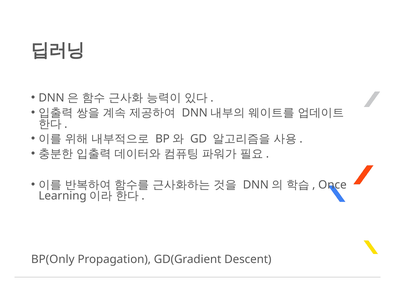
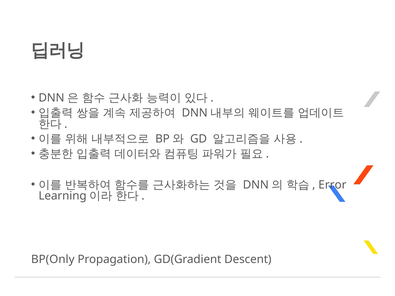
Once: Once -> Error (332, 185)
